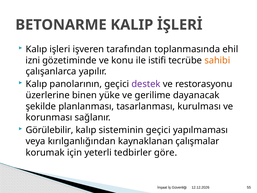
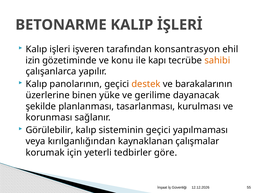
toplanmasında: toplanmasında -> konsantrasyon (187, 49)
izni: izni -> izin (33, 60)
istifi: istifi -> kapı (157, 60)
destek colour: purple -> orange (146, 84)
restorasyonu: restorasyonu -> barakalarının (204, 84)
